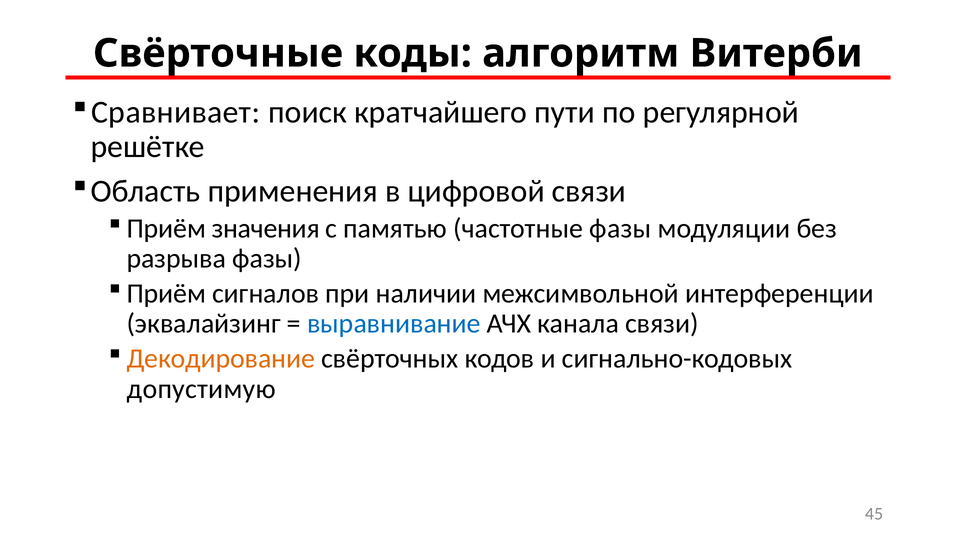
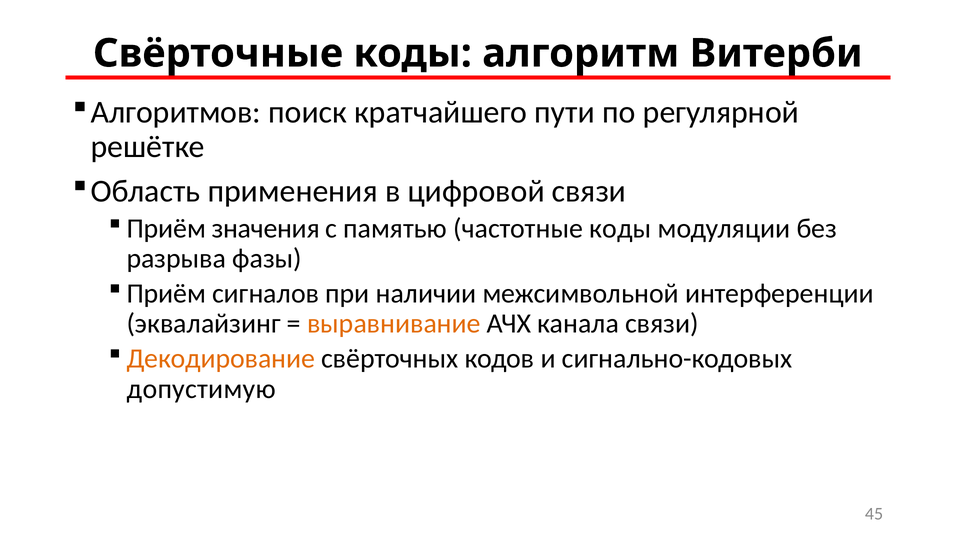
Сравнивает: Сравнивает -> Алгоритмов (176, 112)
частотные фазы: фазы -> коды (620, 228)
выравнивание colour: blue -> orange (394, 324)
